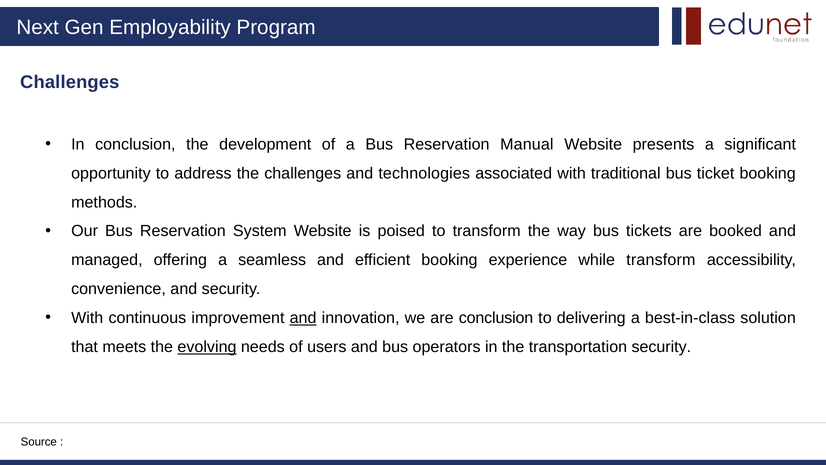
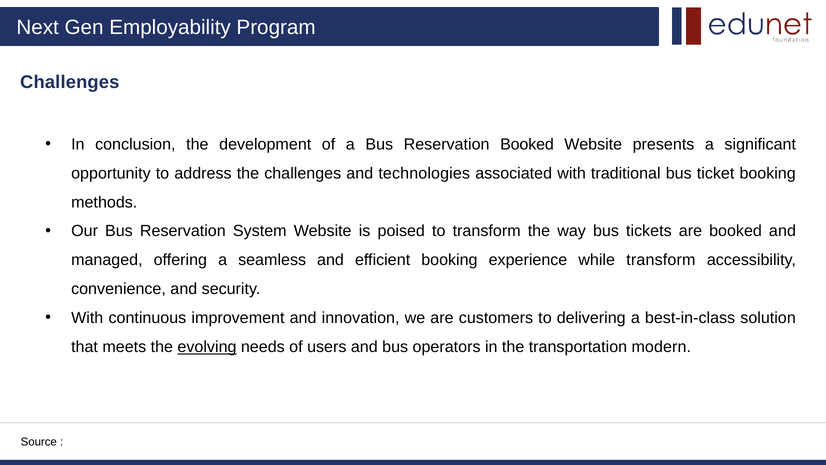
Reservation Manual: Manual -> Booked (527, 144)
and underline: present -> none (303, 318)
are conclusion: conclusion -> customers (496, 318)
transportation security: security -> modern (661, 347)
